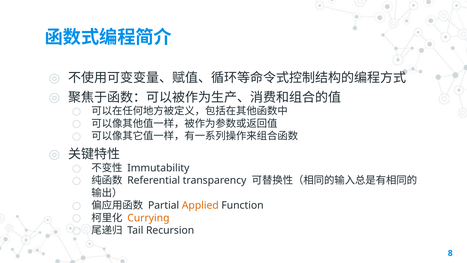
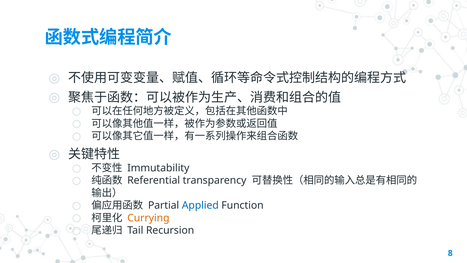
Applied colour: orange -> blue (200, 205)
